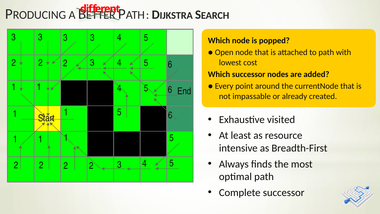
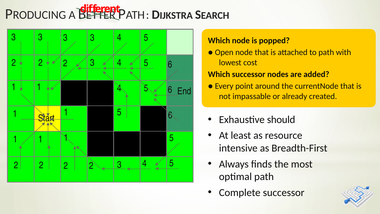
visited: visited -> should (281, 120)
